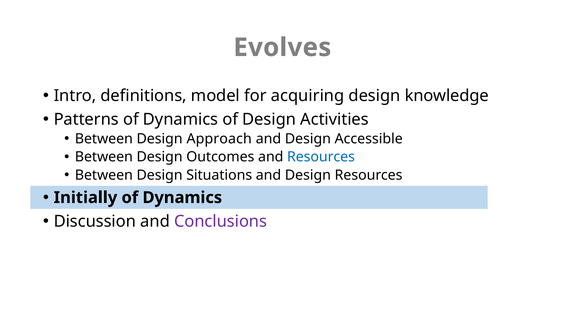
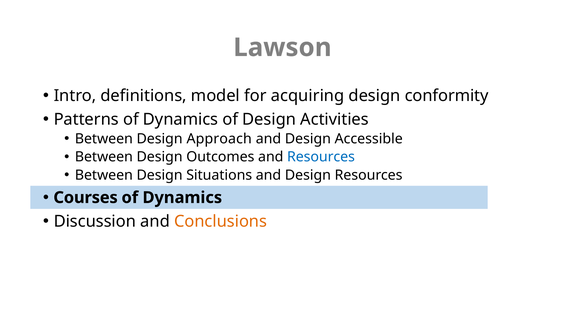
Evolves: Evolves -> Lawson (282, 47)
knowledge: knowledge -> conformity (447, 96)
Initially: Initially -> Courses (86, 197)
Conclusions colour: purple -> orange (221, 221)
